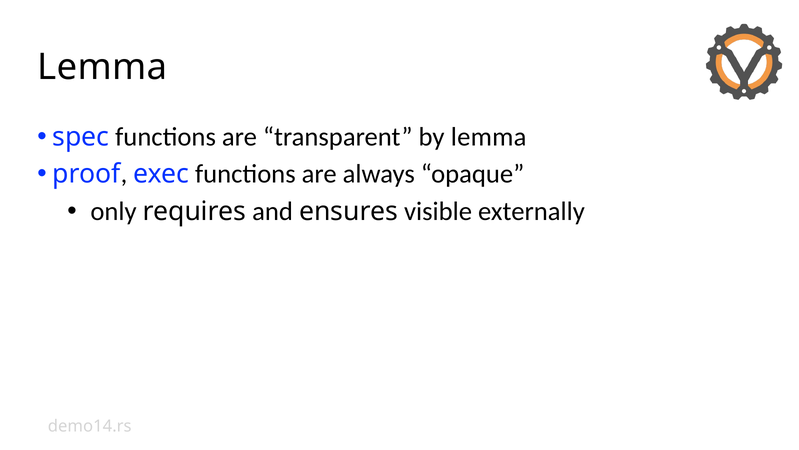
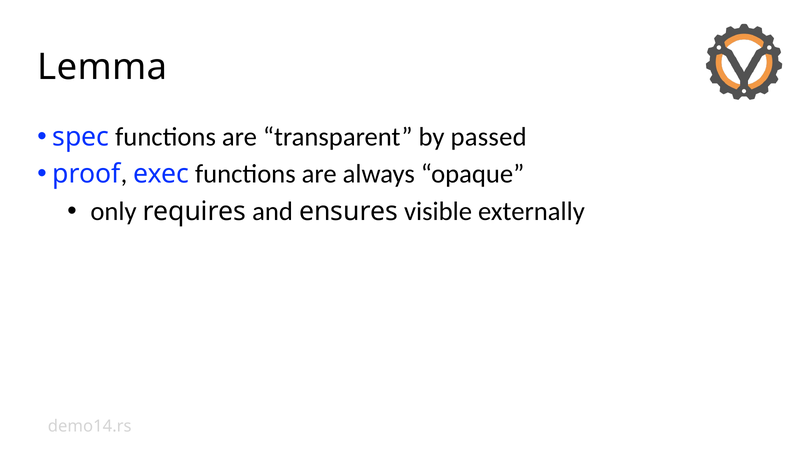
by lemma: lemma -> passed (489, 137)
